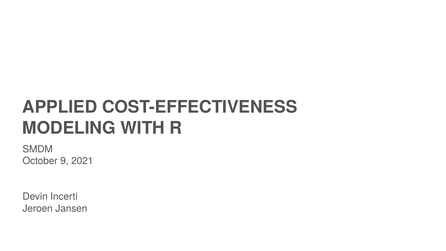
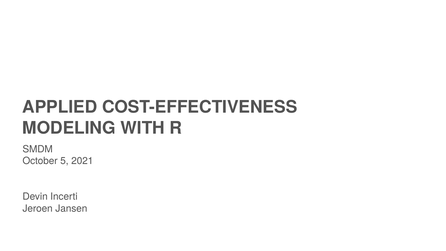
9: 9 -> 5 (64, 161)
